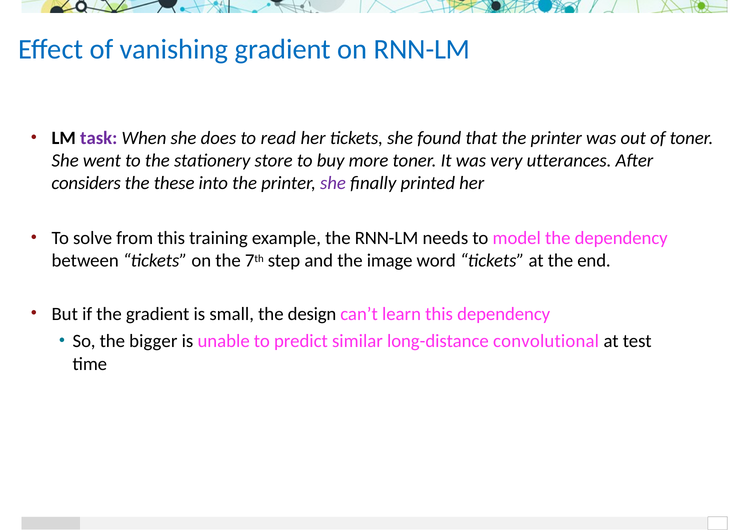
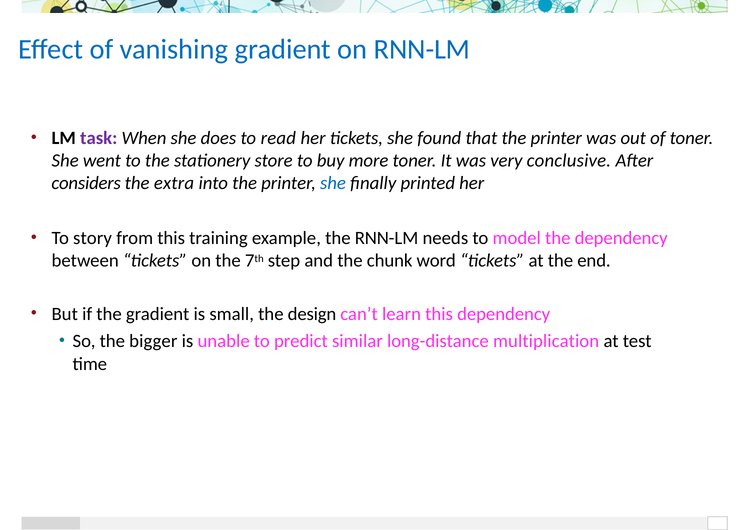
utterances: utterances -> conclusive (569, 161)
these: these -> extra (174, 183)
she colour: purple -> blue (333, 183)
solve: solve -> story (93, 238)
image: image -> chunk (390, 260)
convolutional: convolutional -> multiplication (546, 341)
